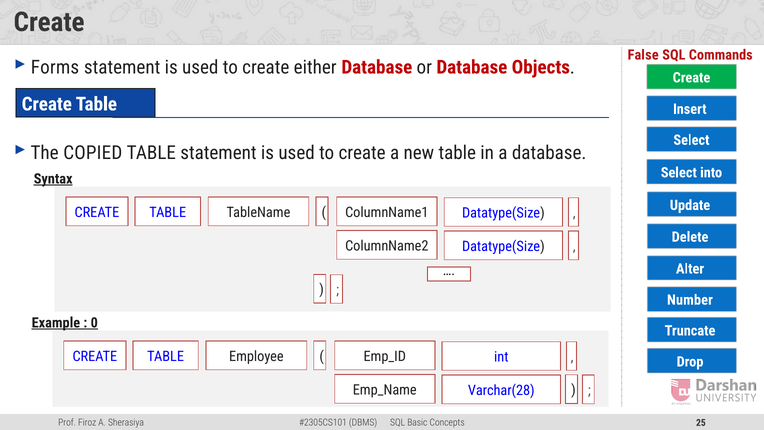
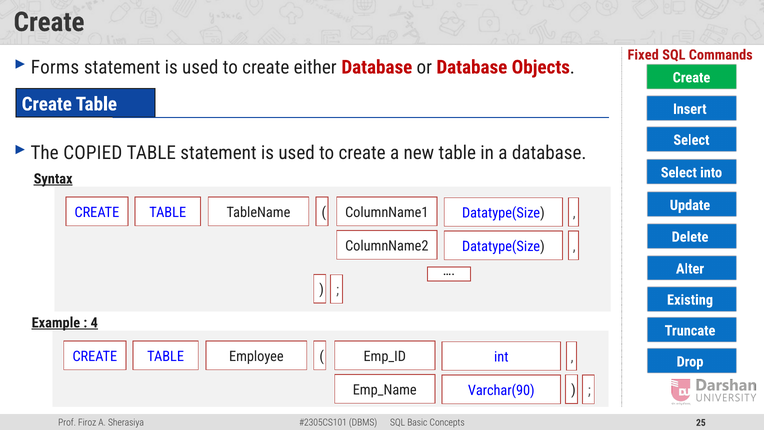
False: False -> Fixed (643, 55)
Number: Number -> Existing (690, 300)
0: 0 -> 4 (94, 323)
Varchar(28: Varchar(28 -> Varchar(90 (501, 390)
